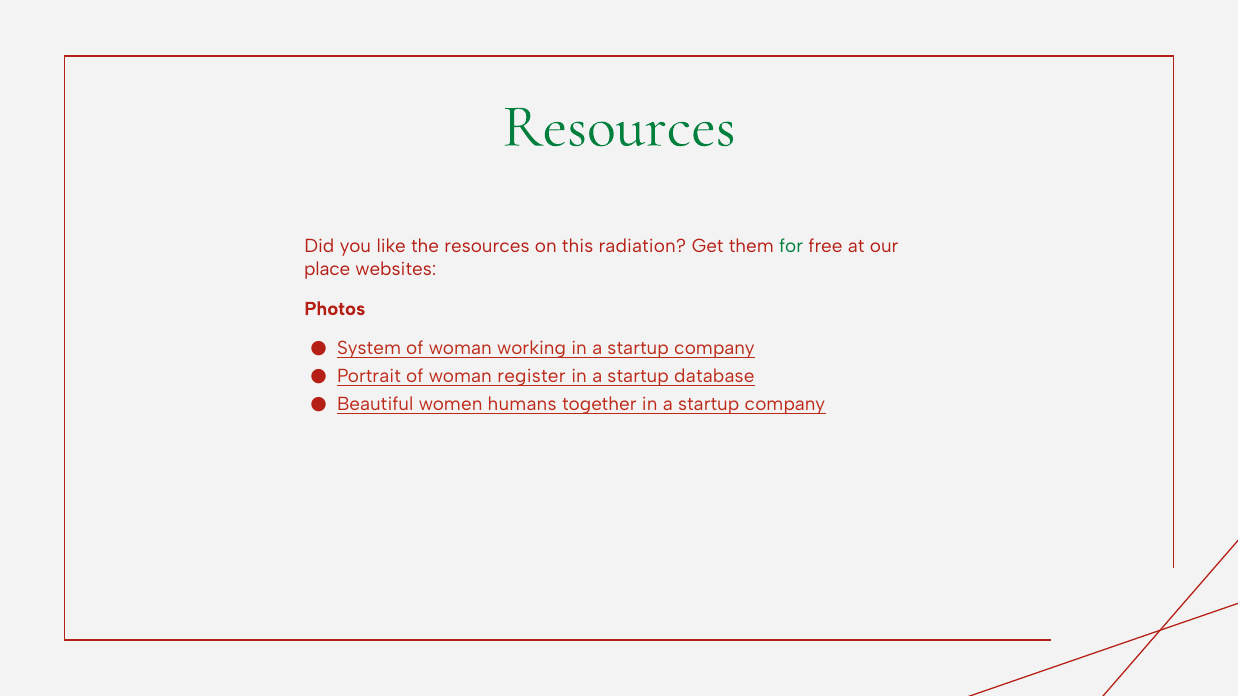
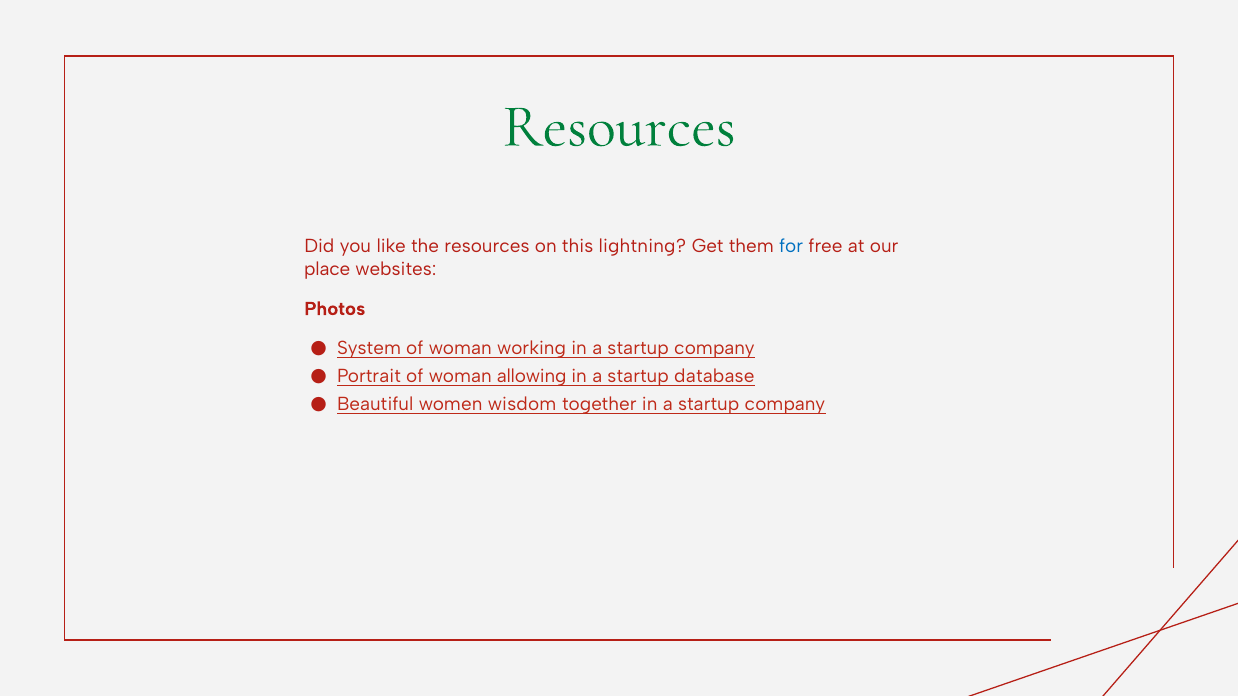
radiation: radiation -> lightning (642, 246)
for colour: green -> blue (791, 246)
register: register -> allowing (532, 377)
humans: humans -> wisdom (522, 405)
